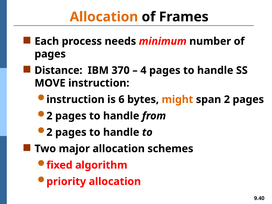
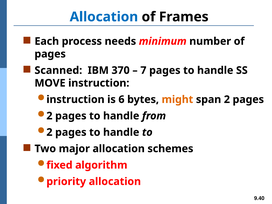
Allocation colour: orange -> blue (104, 17)
Distance: Distance -> Scanned (58, 70)
4: 4 -> 7 (143, 70)
